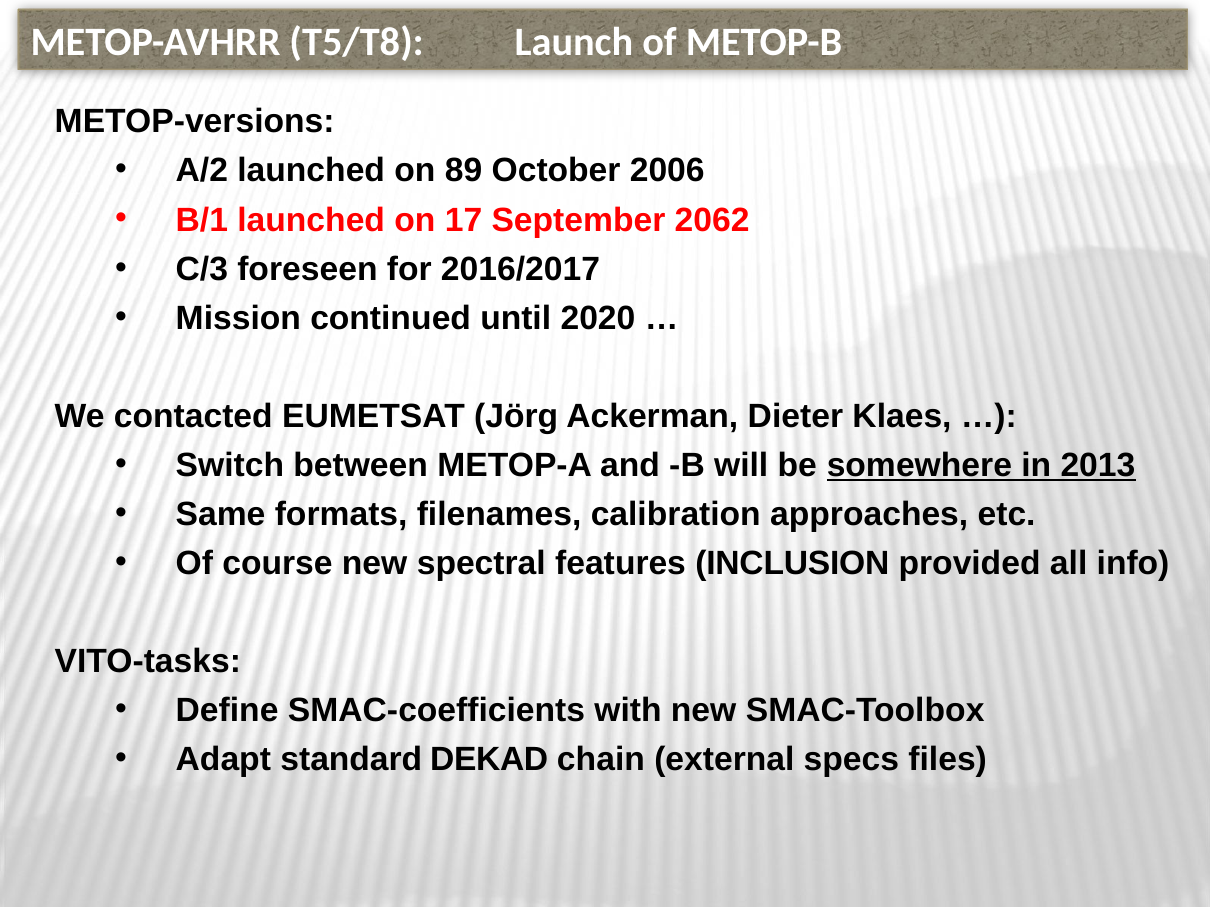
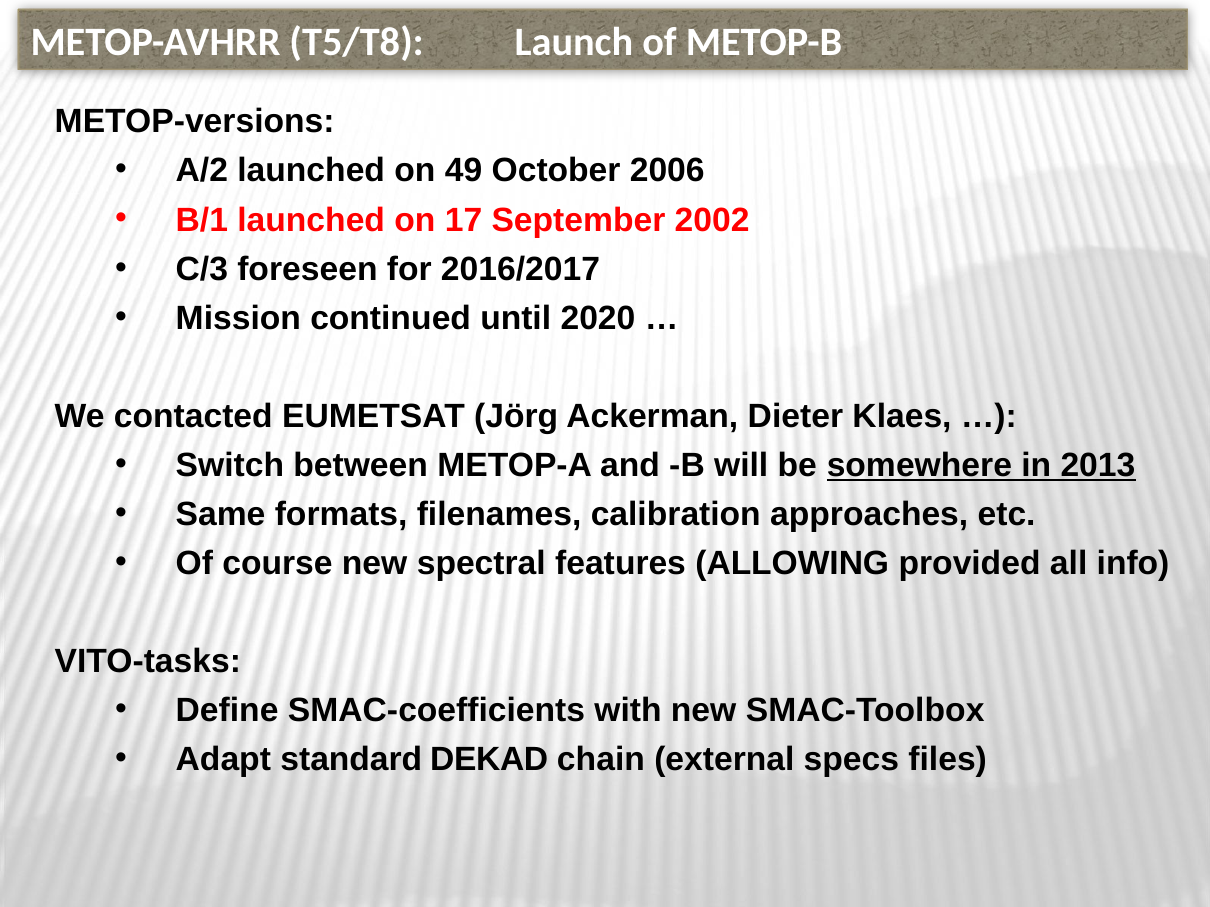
89: 89 -> 49 (464, 171)
2062: 2062 -> 2002 (712, 220)
INCLUSION: INCLUSION -> ALLOWING (792, 564)
